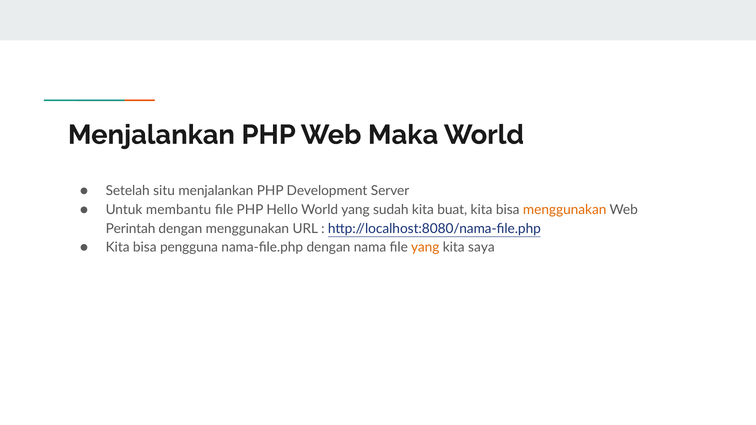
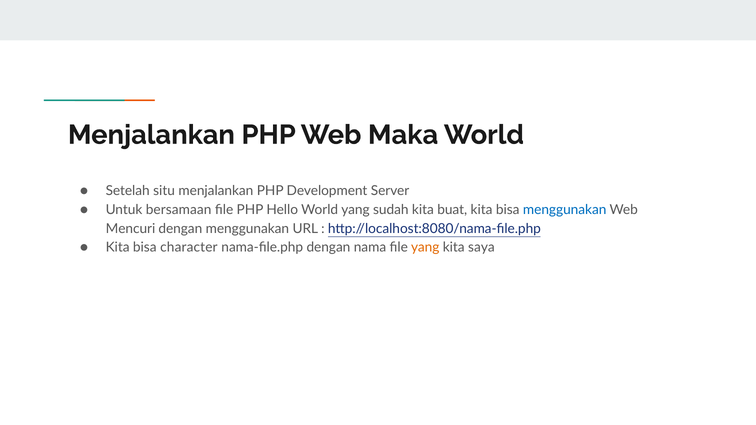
membantu: membantu -> bersamaan (179, 210)
menggunakan colour: orange -> blue (565, 210)
Perintah: Perintah -> Mencuri (130, 229)
pengguna: pengguna -> character (189, 248)
